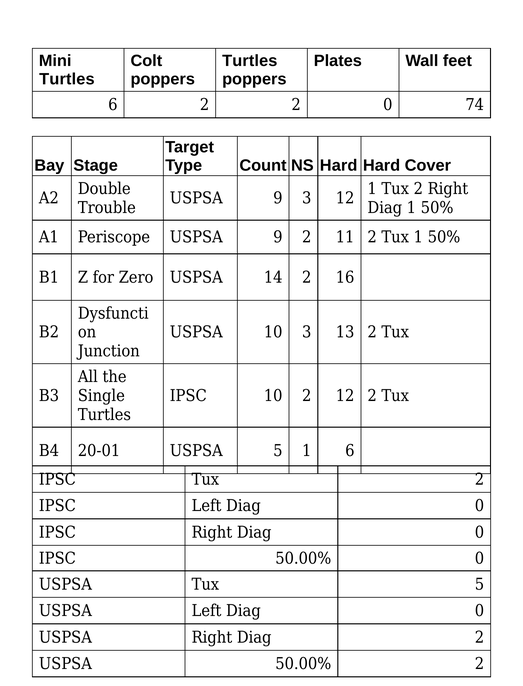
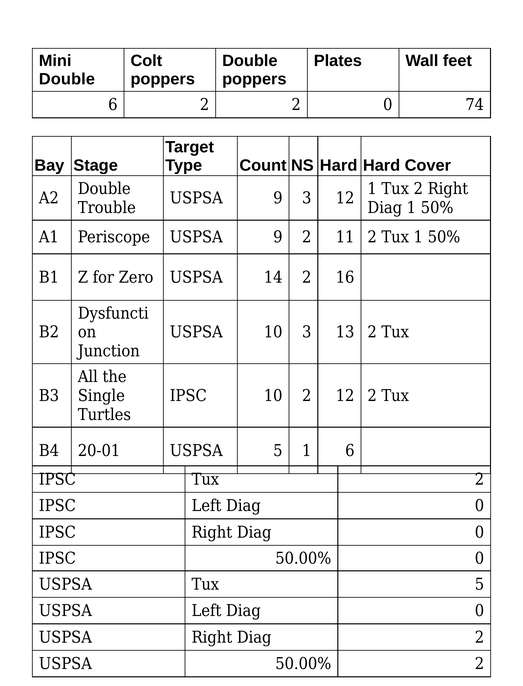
Turtles: Turtles -> Double (250, 61)
Turtles: Turtles -> Double (67, 79)
